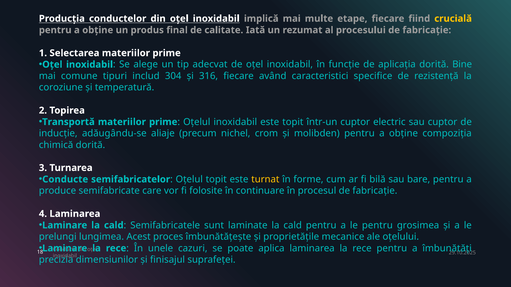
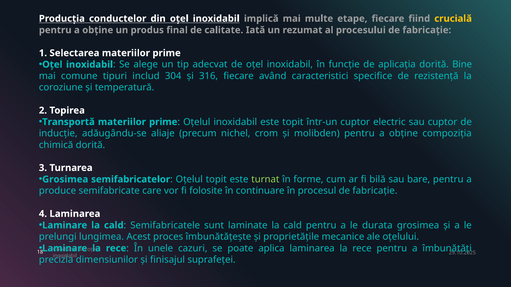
Conducte: Conducte -> Grosimea (65, 180)
turnat colour: yellow -> light green (265, 180)
le pentru: pentru -> durata (377, 226)
